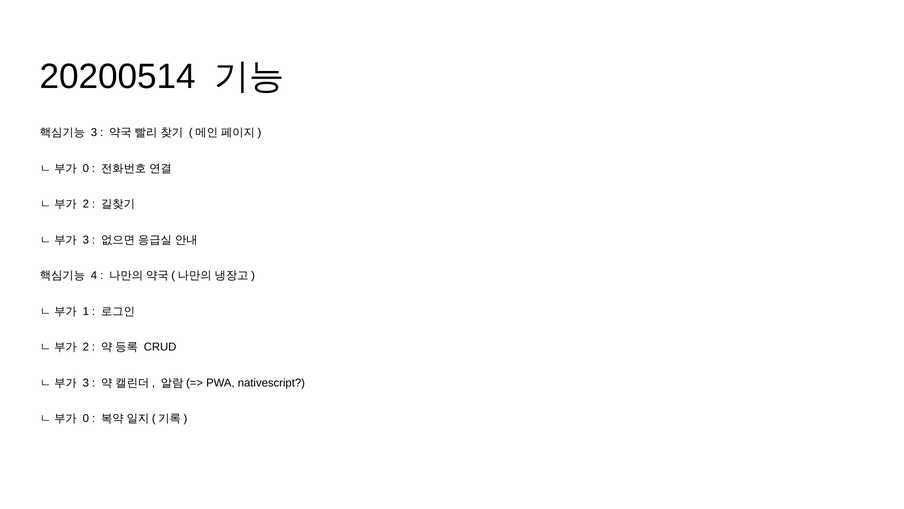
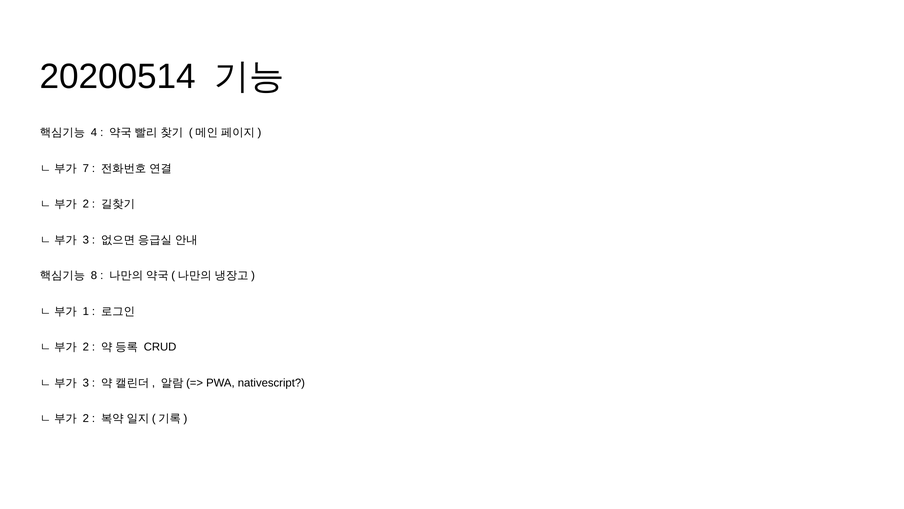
3: 3 -> 4 (94, 133)
0: 0 -> 7 (86, 168)
4: 4 -> 8 (94, 275)
0: 0 -> 2 (86, 418)
